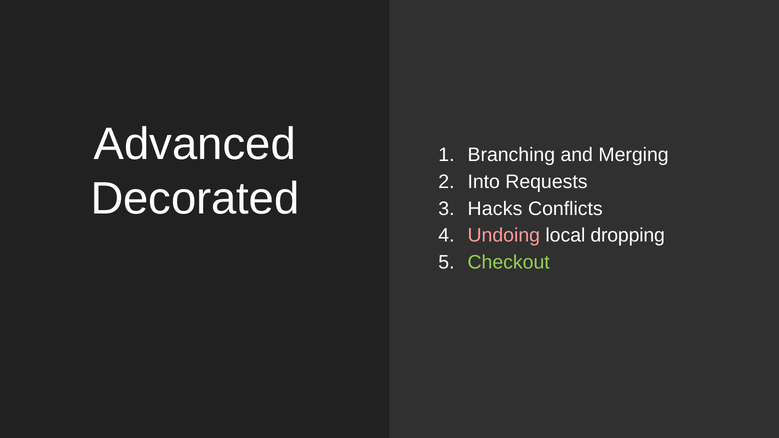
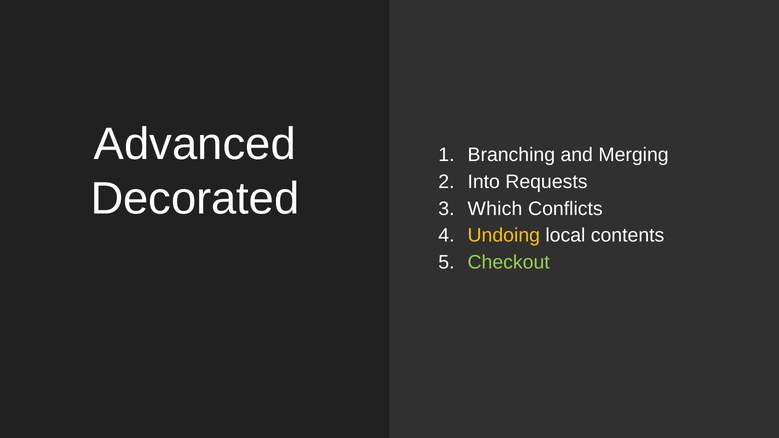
Hacks: Hacks -> Which (495, 209)
Undoing colour: pink -> yellow (504, 236)
dropping: dropping -> contents (628, 236)
